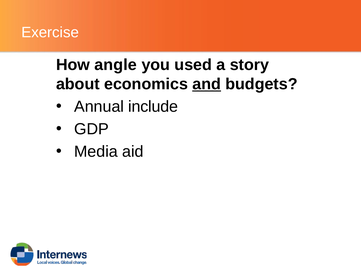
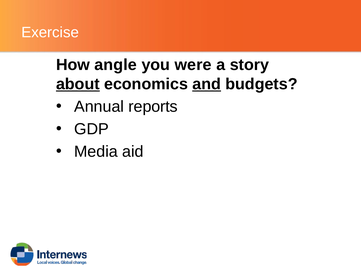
used: used -> were (193, 65)
about underline: none -> present (78, 84)
include: include -> reports (153, 107)
